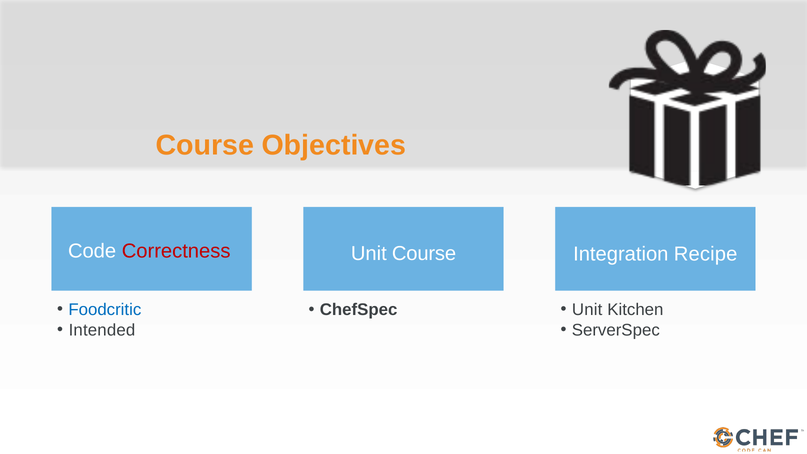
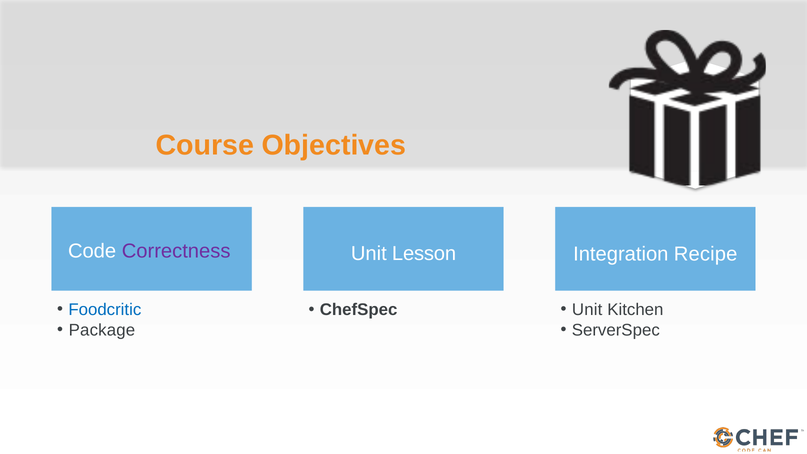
Correctness colour: red -> purple (176, 251)
Unit Course: Course -> Lesson (424, 254)
Intended: Intended -> Package (102, 330)
